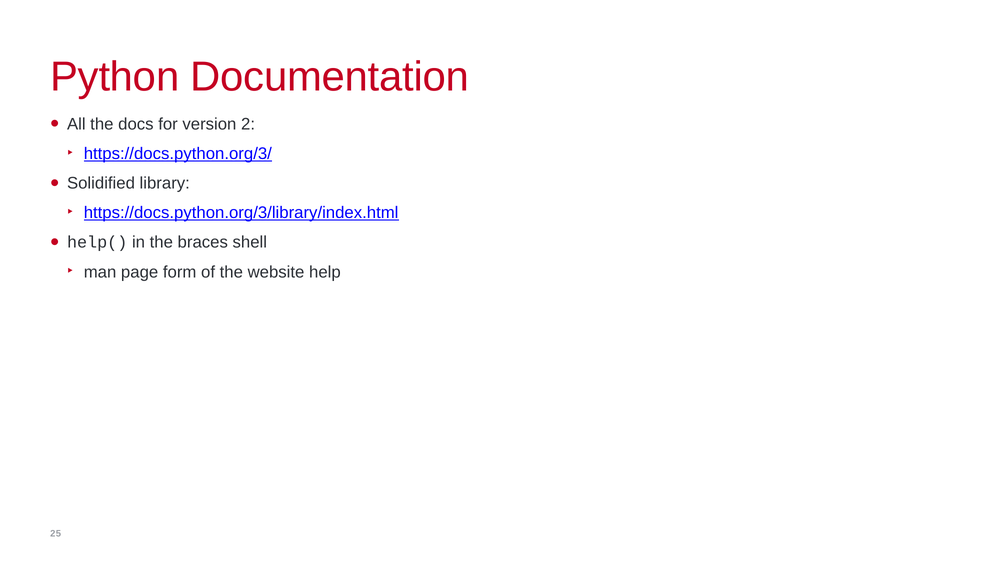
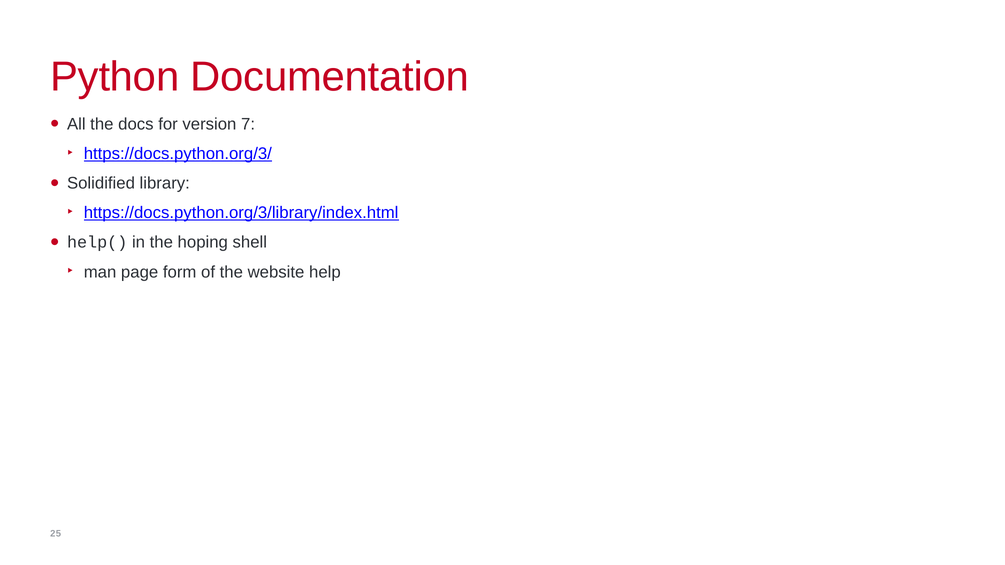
2: 2 -> 7 (248, 124)
braces: braces -> hoping (203, 243)
